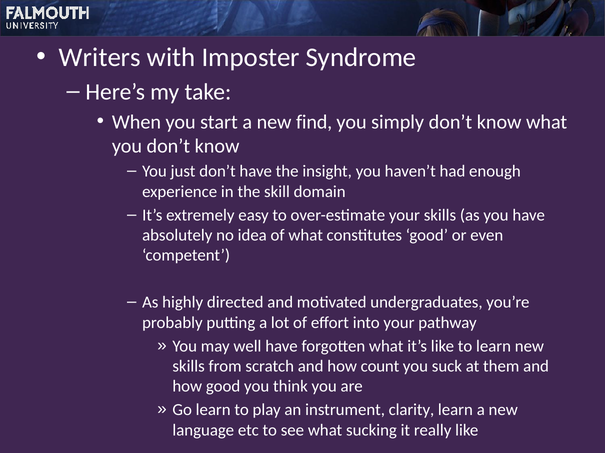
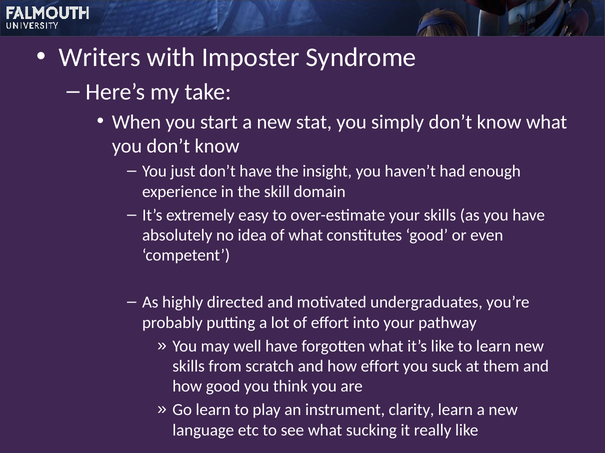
find: find -> stat (314, 122)
how count: count -> effort (380, 367)
